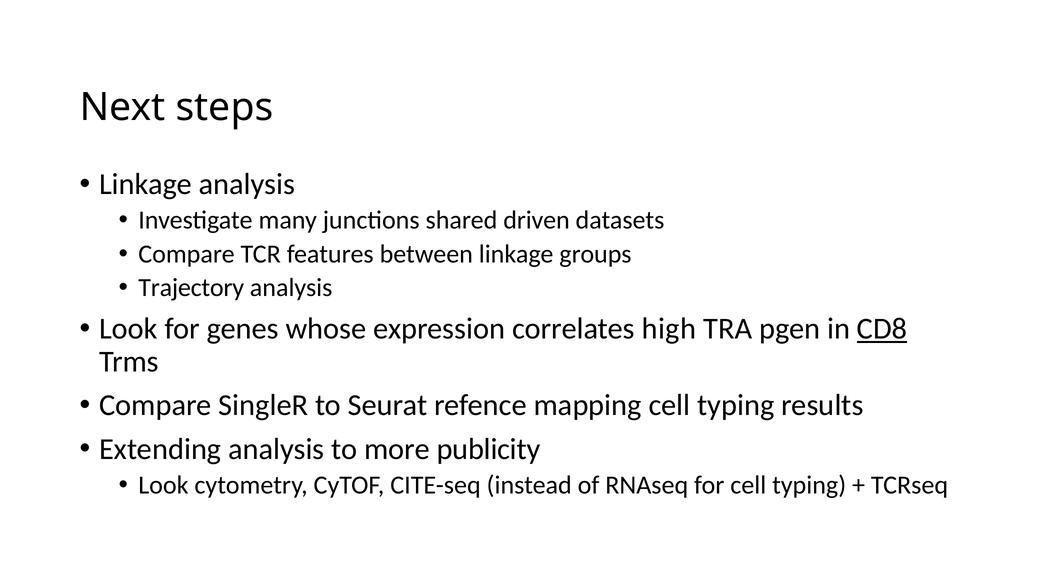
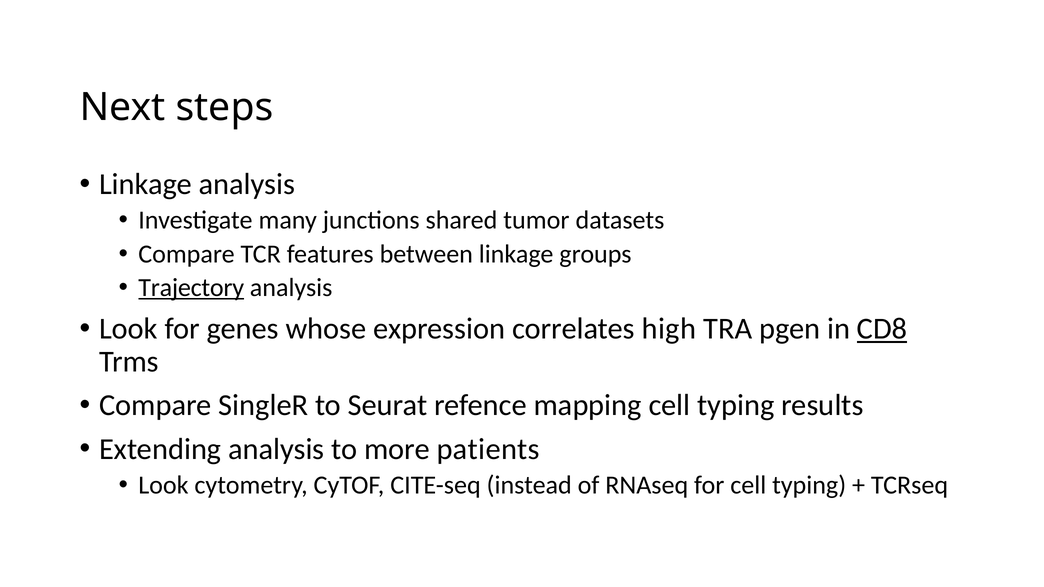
driven: driven -> tumor (536, 220)
Trajectory underline: none -> present (191, 288)
publicity: publicity -> patients (488, 449)
